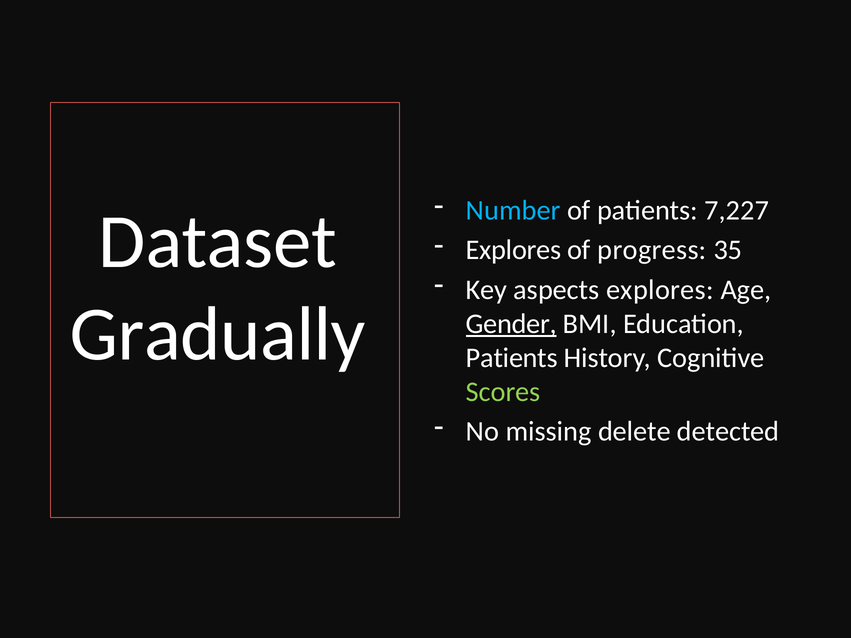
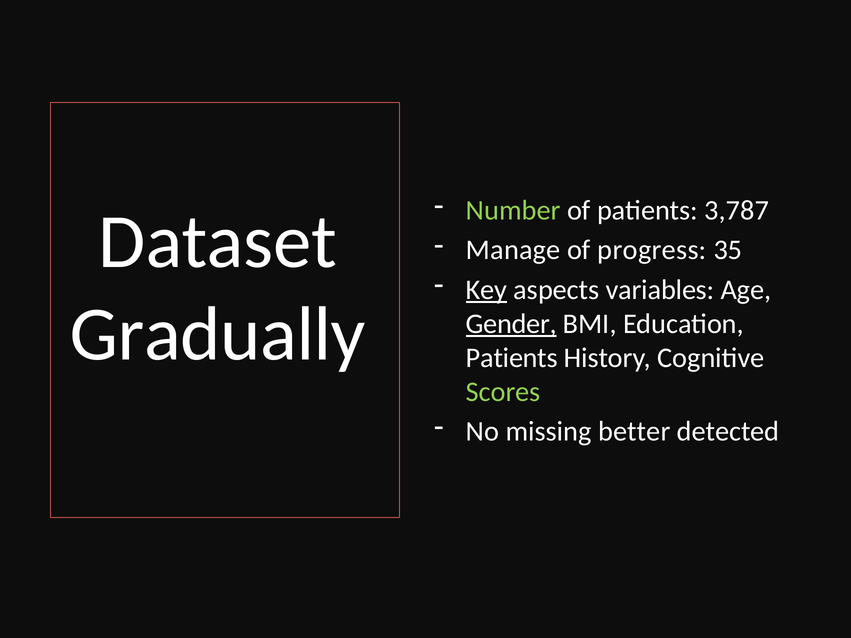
Number colour: light blue -> light green (513, 210)
7,227: 7,227 -> 3,787 (737, 210)
Explores: Explores -> Manage (513, 250)
Key underline: none -> present (487, 290)
aspects explores: explores -> variables (660, 290)
delete: delete -> better (634, 432)
